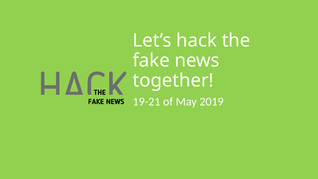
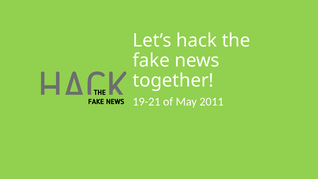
2019: 2019 -> 2011 (212, 102)
